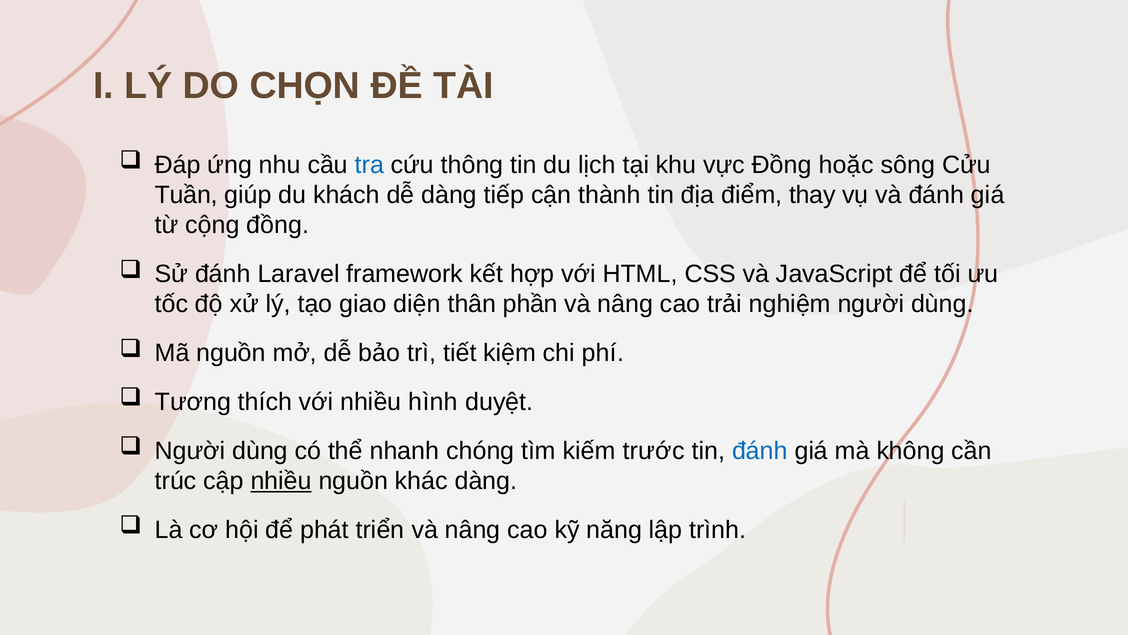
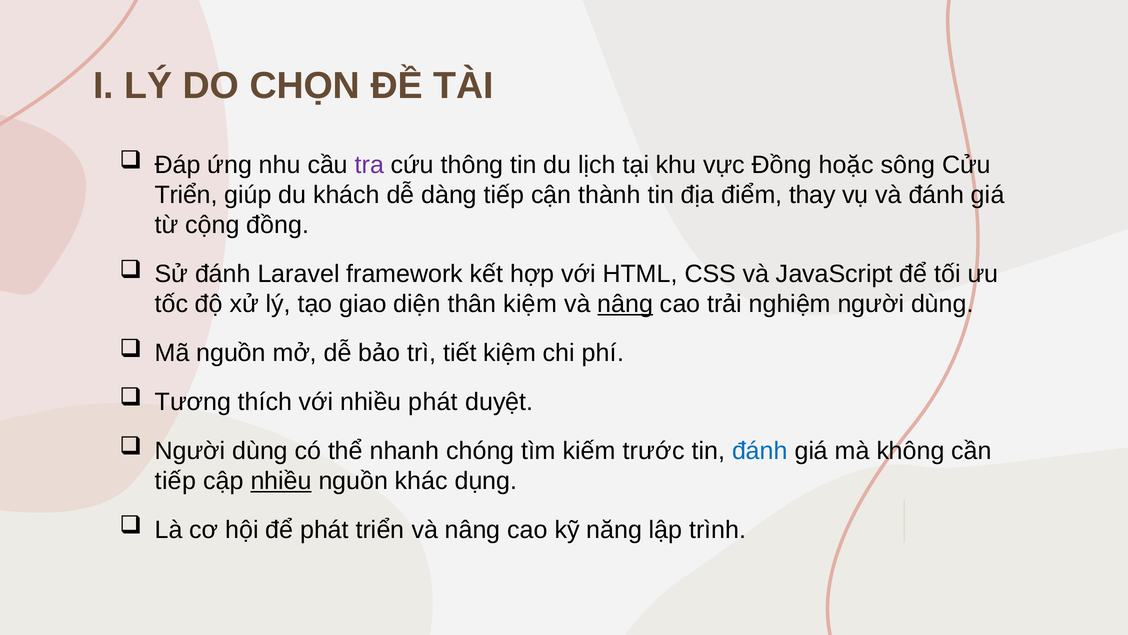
tra colour: blue -> purple (369, 165)
Tuần: Tuần -> Triển (186, 195)
thân phần: phần -> kiệm (530, 304)
nâng underline: none -> present (625, 304)
nhiều hình: hình -> phát (433, 402)
trúc: trúc -> tiếp (176, 481)
khác dàng: dàng -> dụng (486, 481)
